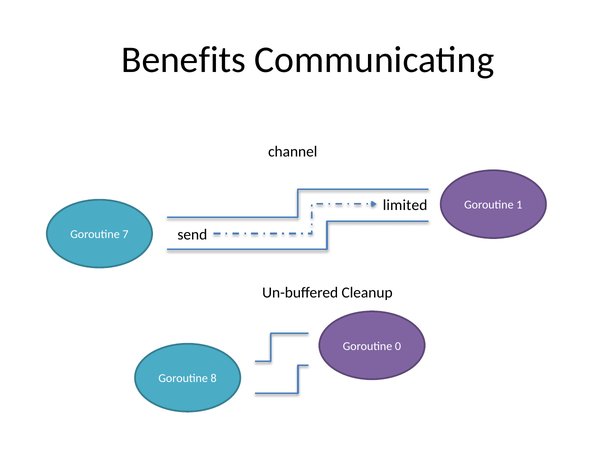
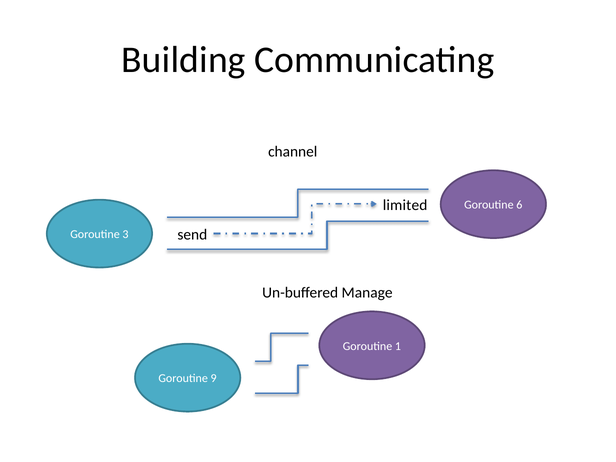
Benefits: Benefits -> Building (183, 60)
1: 1 -> 6 (519, 205)
7: 7 -> 3 (125, 234)
Cleanup: Cleanup -> Manage (367, 293)
0: 0 -> 1 (398, 346)
8: 8 -> 9 (214, 378)
